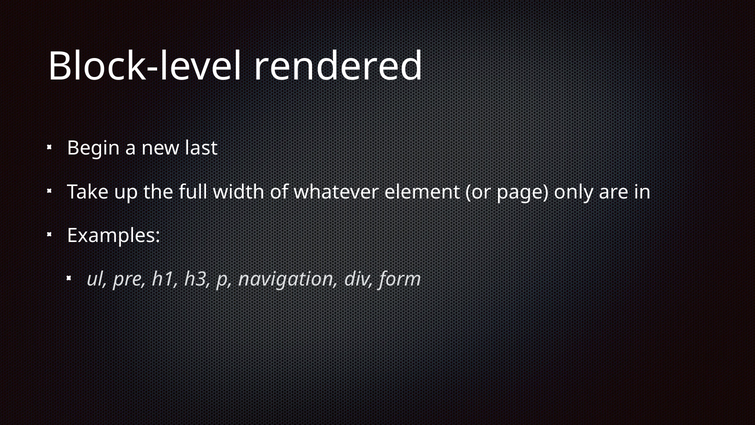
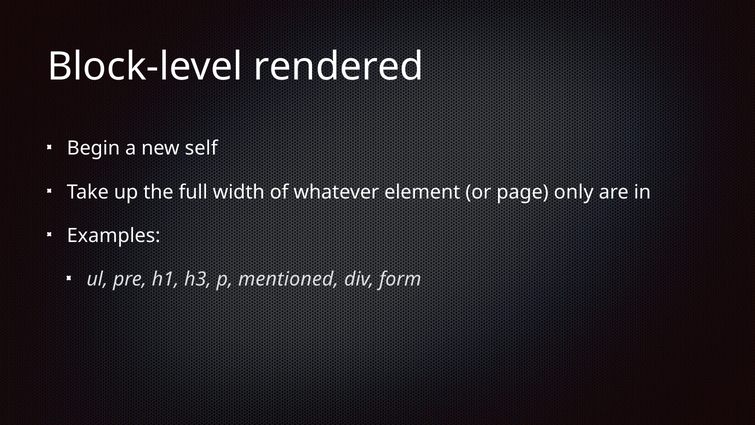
last: last -> self (201, 148)
navigation: navigation -> mentioned (288, 279)
